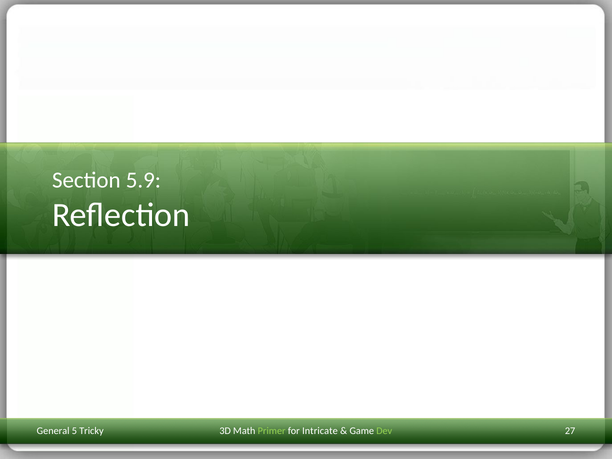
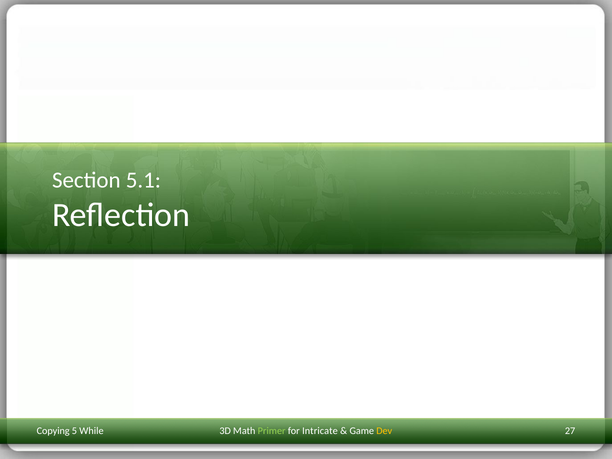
5.9: 5.9 -> 5.1 (143, 180)
General: General -> Copying (53, 431)
Tricky: Tricky -> While (91, 431)
Dev colour: light green -> yellow (384, 431)
